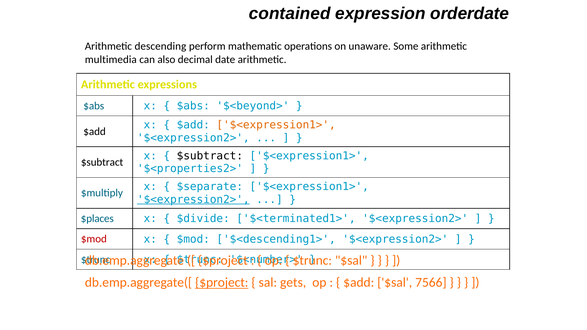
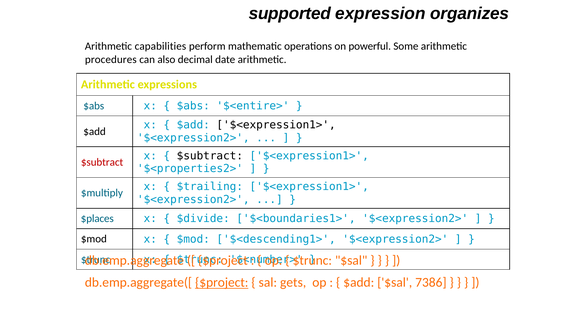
contained: contained -> supported (290, 14)
orderdate: orderdate -> organizes (470, 14)
descending: descending -> capabilities (160, 46)
unaware: unaware -> powerful (370, 46)
multimedia: multimedia -> procedures (111, 59)
$<beyond>: $<beyond> -> $<entire> (253, 106)
$<expression1> colour: orange -> black (276, 125)
$subtract colour: black -> red (102, 162)
$separate: $separate -> $trailing (210, 187)
$<expression2> underline: present -> none (193, 200)
$<terminated1>: $<terminated1> -> $<boundaries1> (296, 219)
$mod colour: red -> black (94, 239)
7566: 7566 -> 7386 (431, 283)
